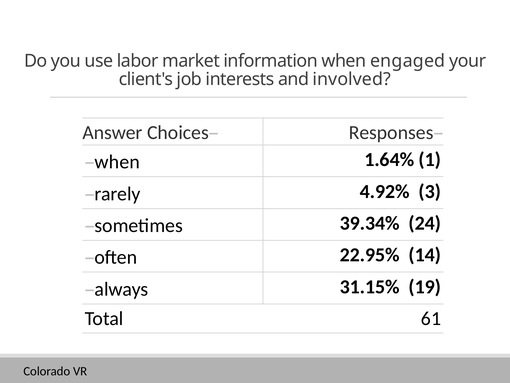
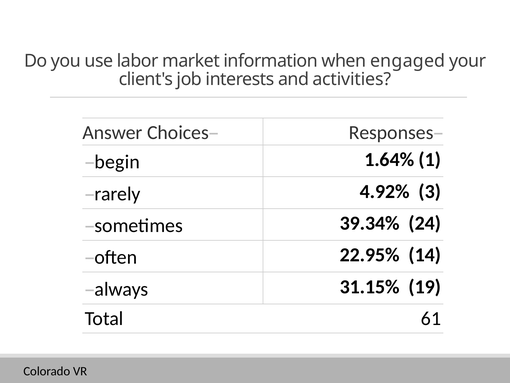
involved: involved -> activities (352, 79)
when: when -> begin (117, 162)
